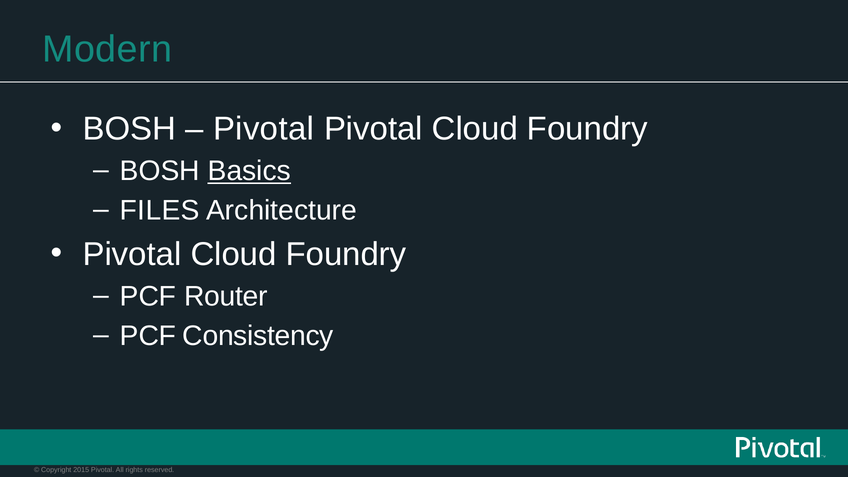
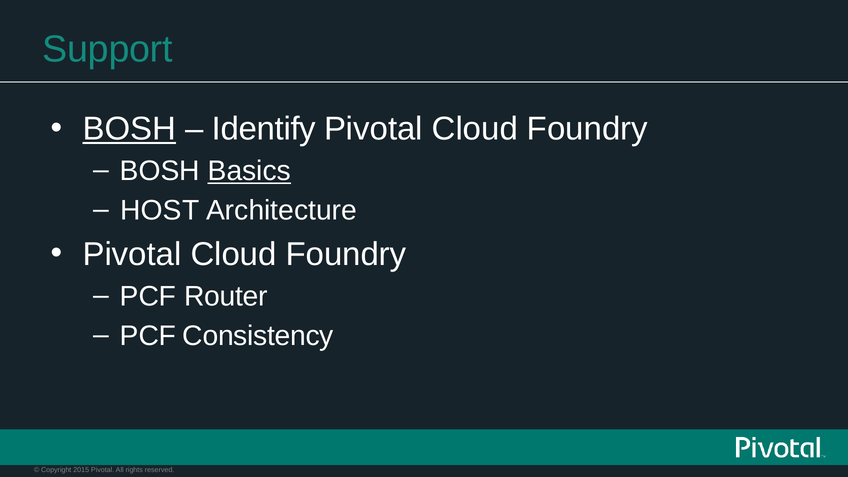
Modern: Modern -> Support (108, 49)
BOSH underline: none -> present (129, 129)
Pivotal: Pivotal -> Identify (264, 129)
FILES: FILES -> HOST (160, 211)
